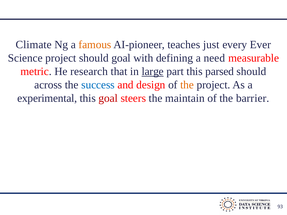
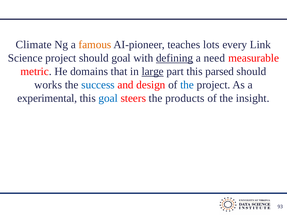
just: just -> lots (211, 45)
Ever: Ever -> Link (260, 45)
defining underline: none -> present (175, 58)
research: research -> domains (89, 72)
across: across -> works (48, 85)
the colour: orange -> blue (187, 85)
goal colour: red -> blue (108, 98)
maintain: maintain -> products (185, 98)
barrier: barrier -> insight (253, 98)
